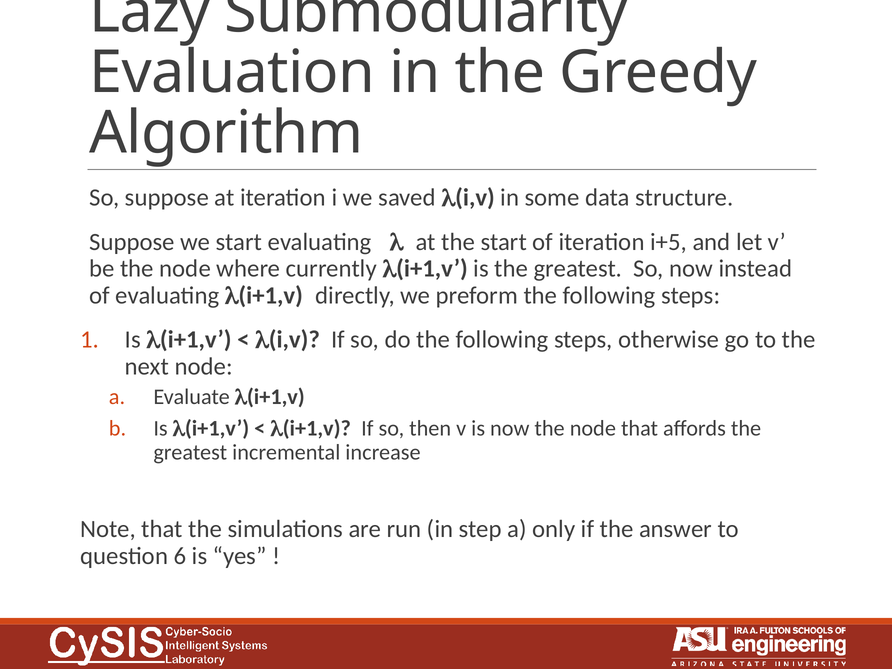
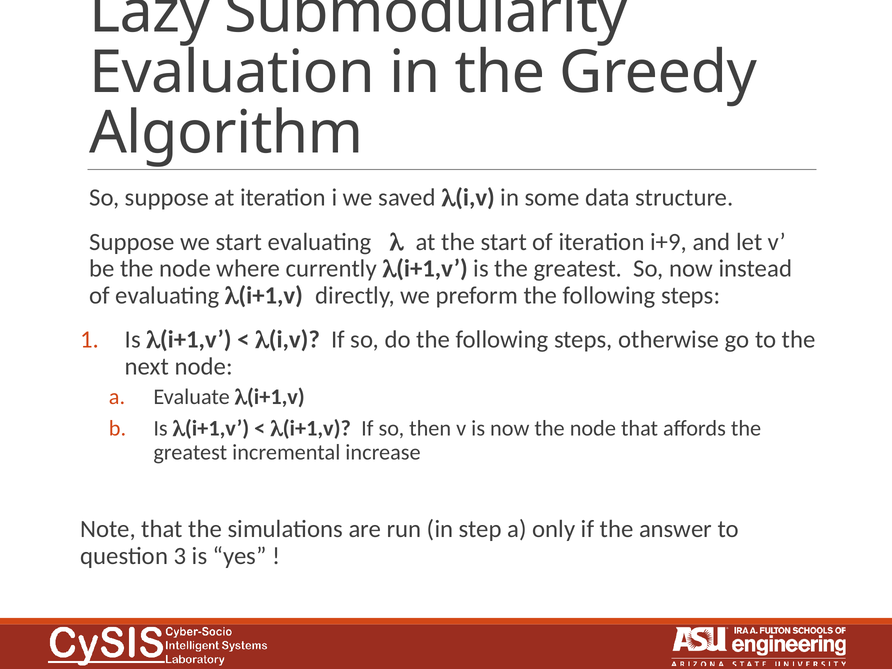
i+5: i+5 -> i+9 (669, 242)
6: 6 -> 3 (180, 556)
